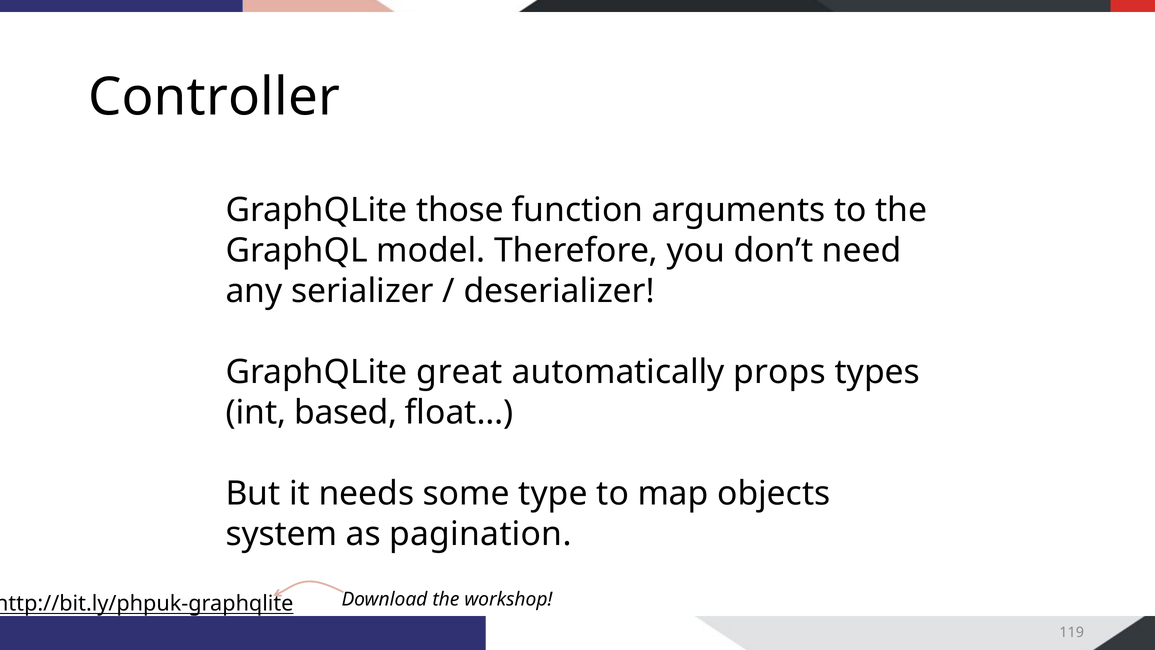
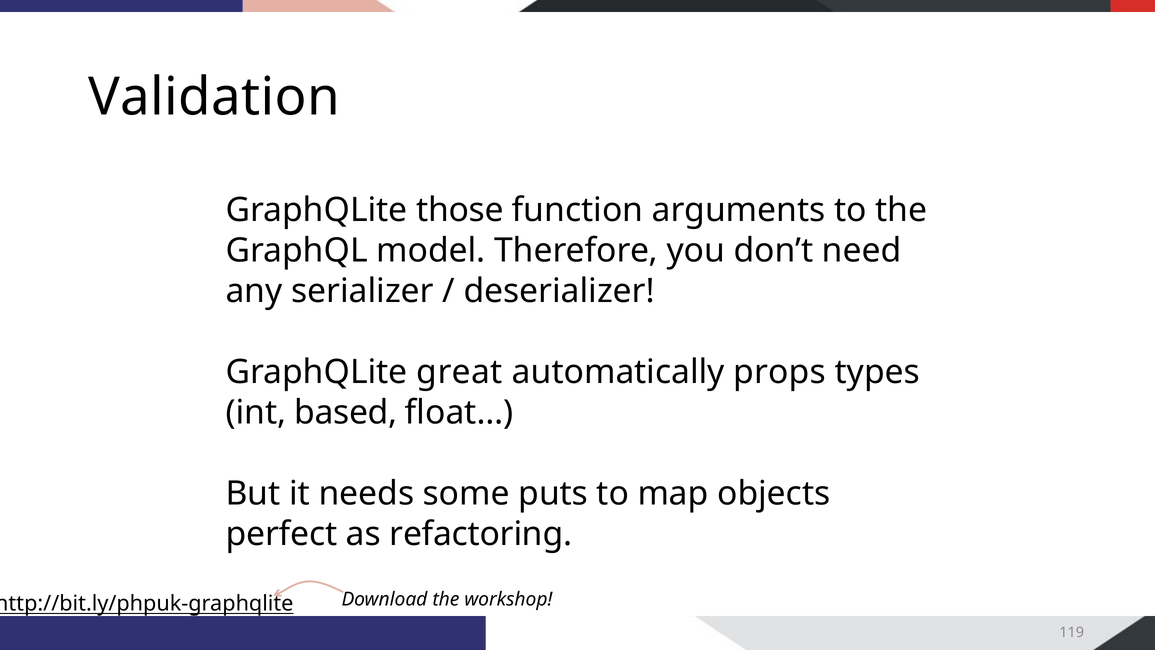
Controller: Controller -> Validation (214, 97)
type: type -> puts (553, 493)
system: system -> perfect (281, 534)
pagination: pagination -> refactoring (481, 534)
